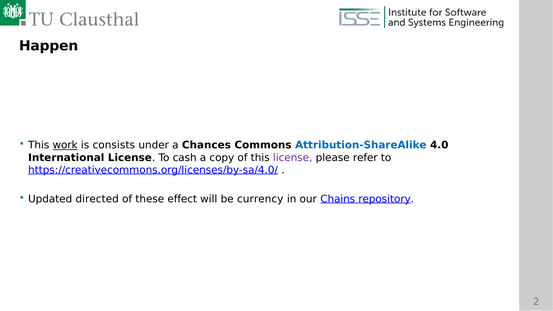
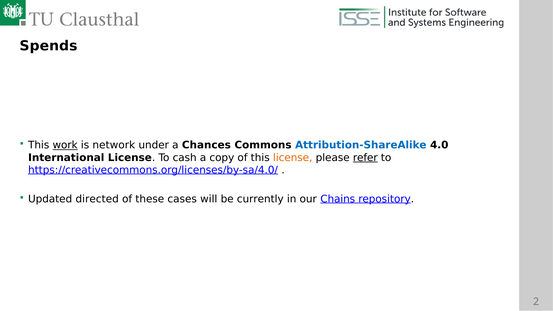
Happen: Happen -> Spends (48, 46)
consists: consists -> network (114, 145)
license colour: purple -> orange (293, 158)
refer underline: none -> present (365, 158)
effect: effect -> cases (182, 199)
currency: currency -> currently (260, 199)
